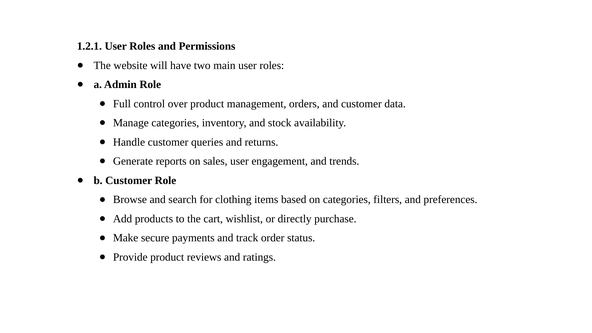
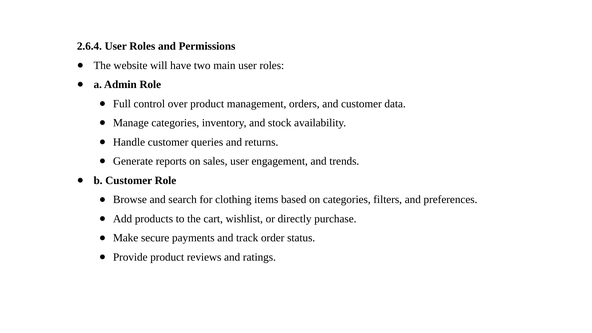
1.2.1: 1.2.1 -> 2.6.4 (89, 46)
